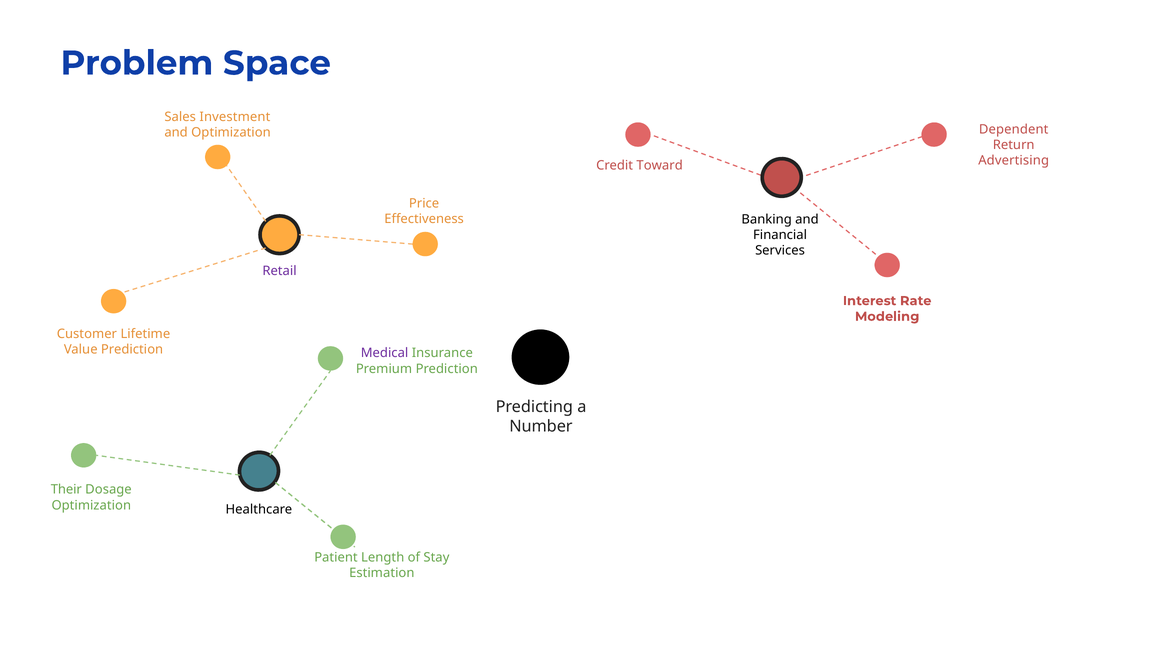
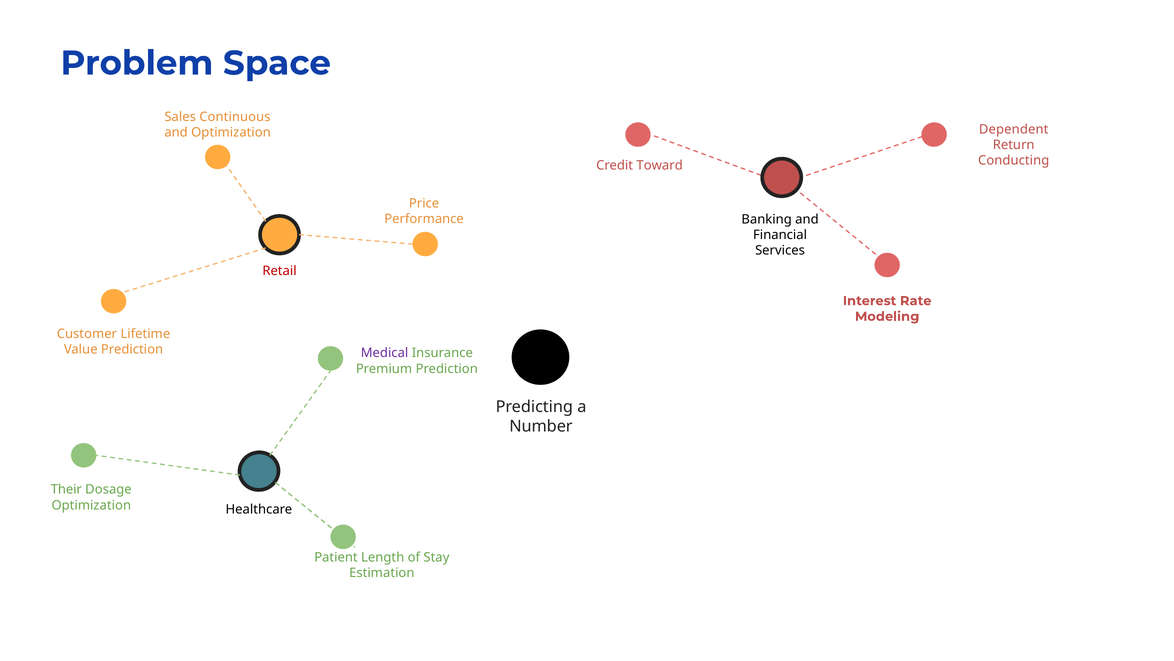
Investment: Investment -> Continuous (235, 117)
Advertising: Advertising -> Conducting (1014, 160)
Effectiveness: Effectiveness -> Performance (424, 219)
Retail colour: purple -> red (280, 271)
